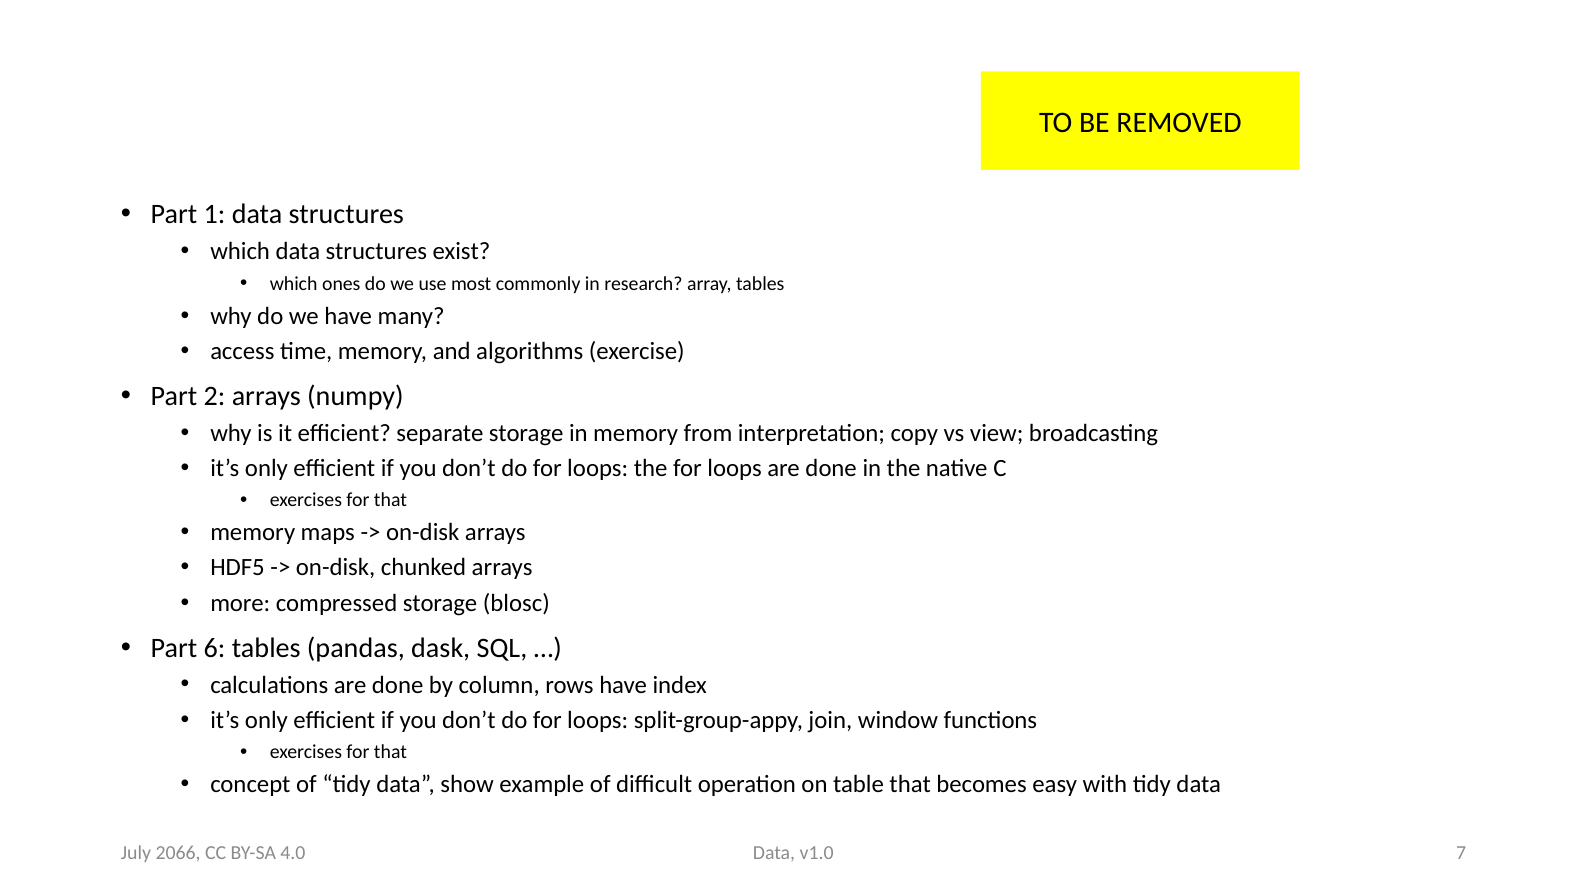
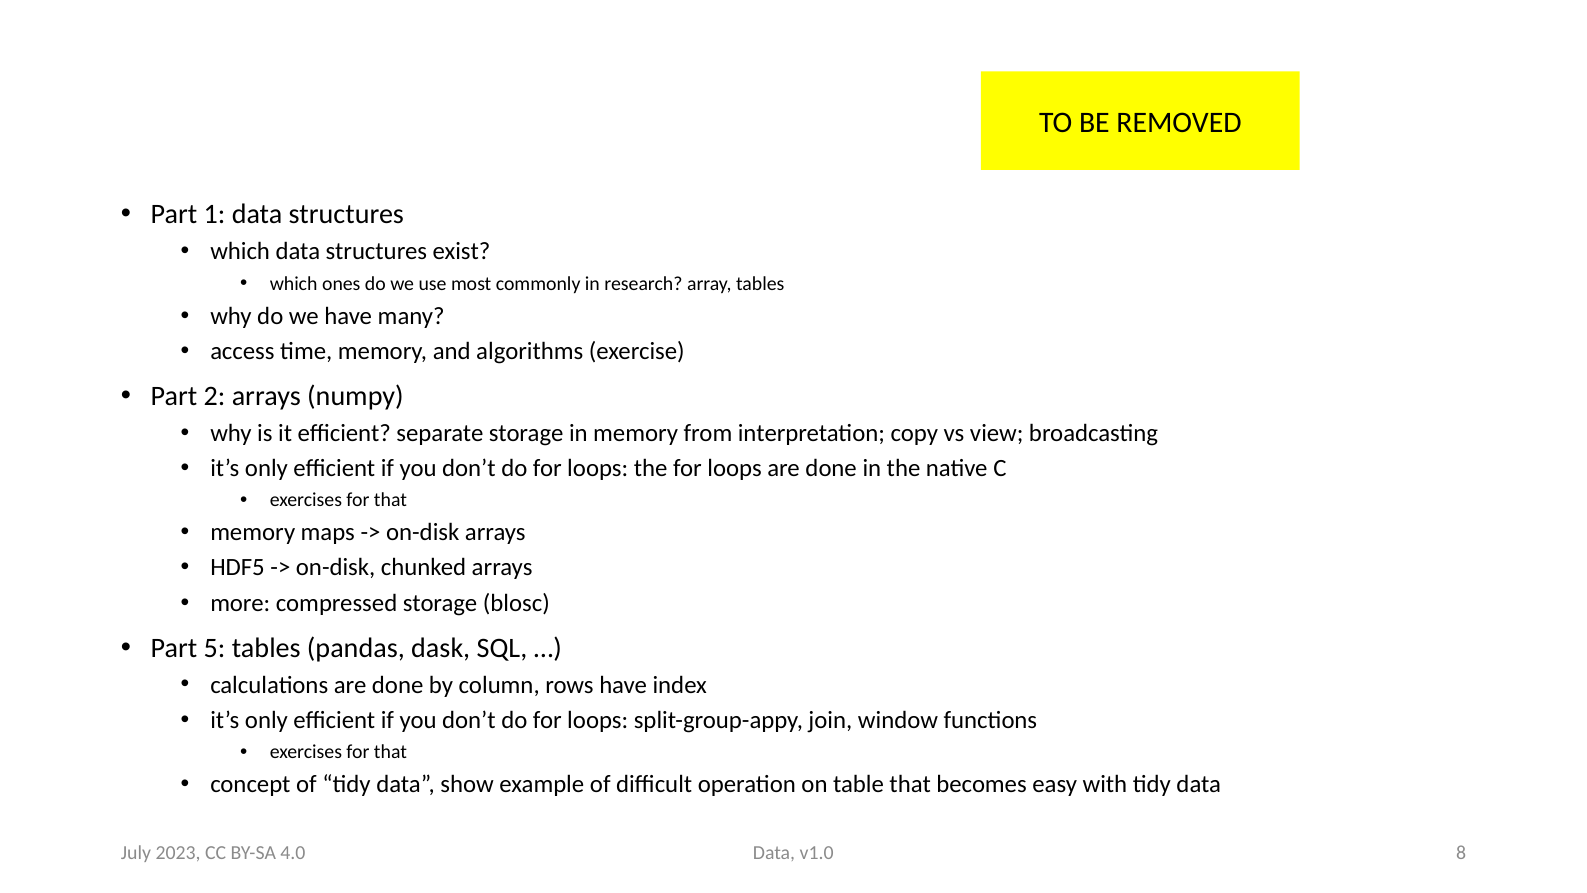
6: 6 -> 5 (215, 648)
7: 7 -> 8 (1461, 852)
2066: 2066 -> 2023 (178, 852)
